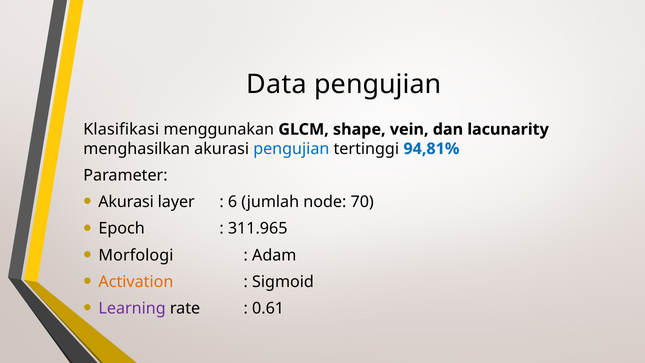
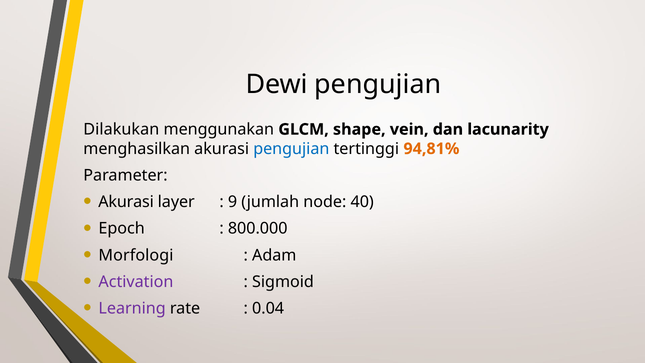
Data: Data -> Dewi (277, 85)
Klasifikasi: Klasifikasi -> Dilakukan (121, 129)
94,81% colour: blue -> orange (431, 149)
6: 6 -> 9 (233, 202)
70: 70 -> 40 (362, 202)
311.965: 311.965 -> 800.000 (258, 228)
Activation colour: orange -> purple (136, 282)
0.61: 0.61 -> 0.04 (268, 308)
